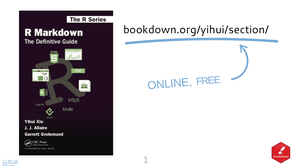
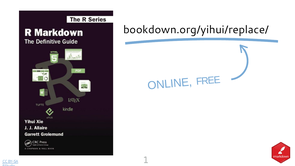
bookdown.org/yihui/section/: bookdown.org/yihui/section/ -> bookdown.org/yihui/replace/ (196, 30)
